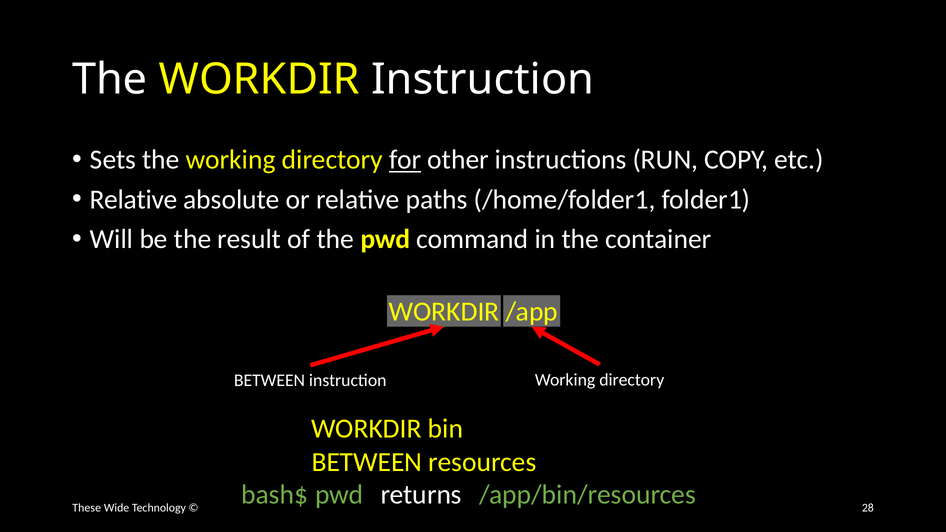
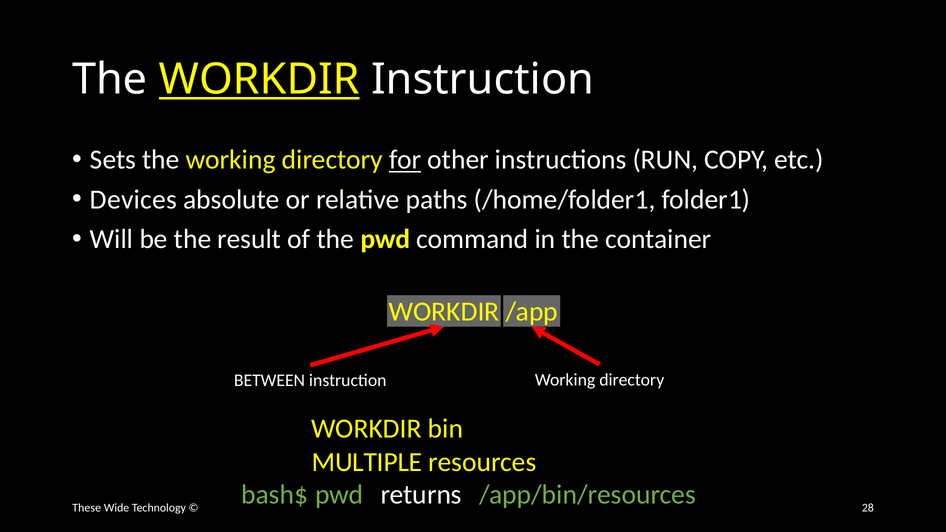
WORKDIR underline: none -> present (259, 79)
Relative: Relative -> Devices (133, 199)
BETWEEN: BETWEEN -> MULTIPLE (367, 462)
